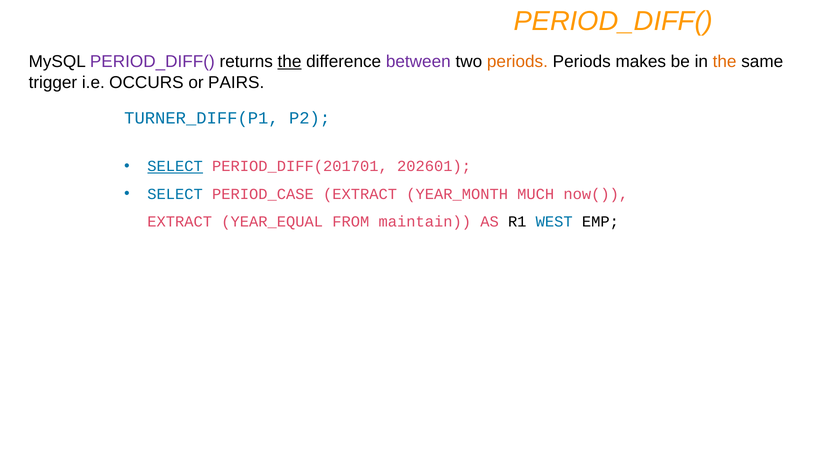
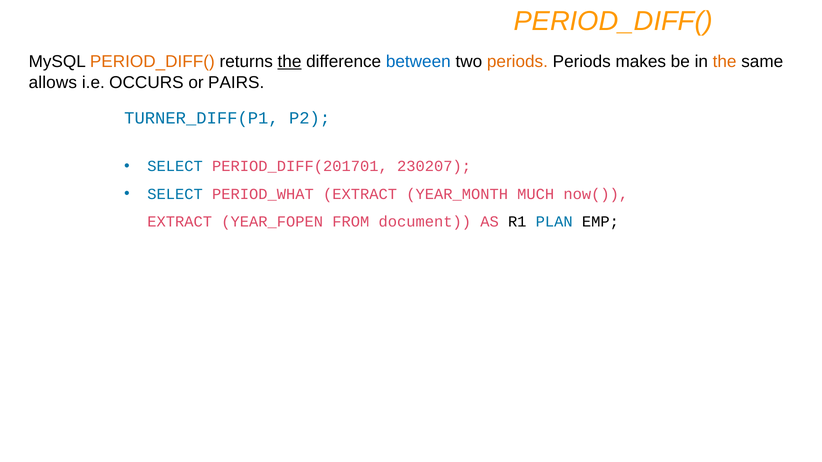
PERIOD_DIFF( colour: purple -> orange (152, 62)
between colour: purple -> blue (418, 62)
trigger: trigger -> allows (53, 82)
SELECT underline: present -> none (175, 166)
202601: 202601 -> 230207 (434, 166)
PERIOD_CASE: PERIOD_CASE -> PERIOD_WHAT (263, 194)
YEAR_EQUAL: YEAR_EQUAL -> YEAR_FOPEN (272, 222)
maintain: maintain -> document (425, 222)
WEST: WEST -> PLAN (554, 222)
